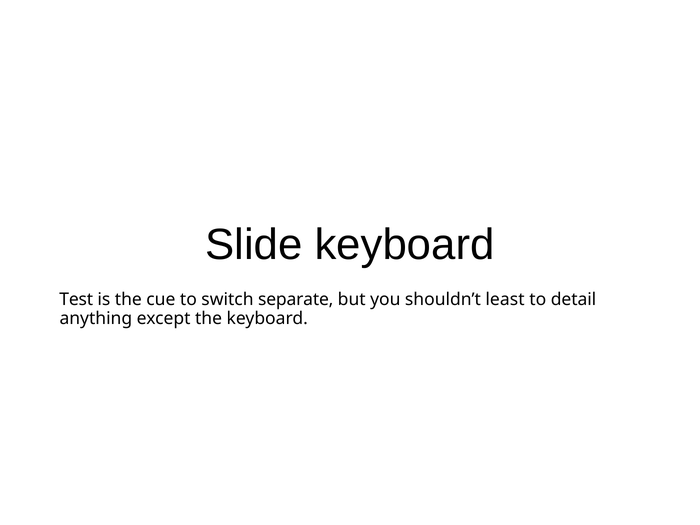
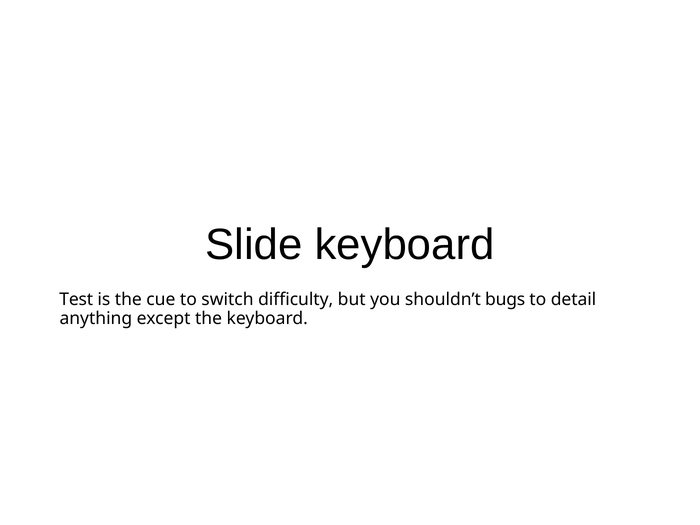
separate: separate -> difficulty (296, 299)
least: least -> bugs (505, 299)
